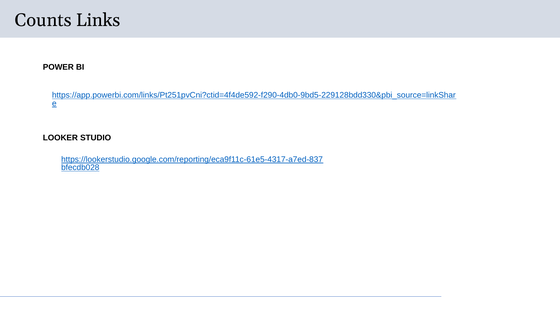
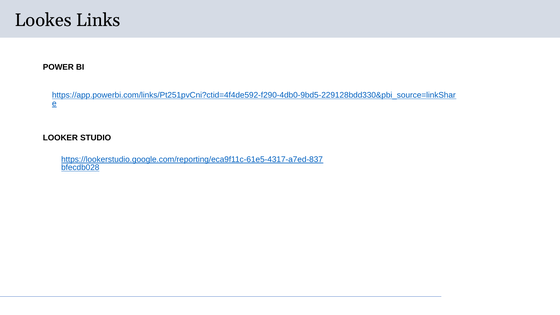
Counts: Counts -> Lookes (43, 20)
